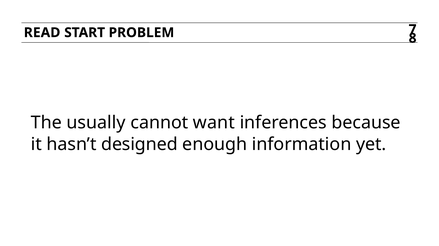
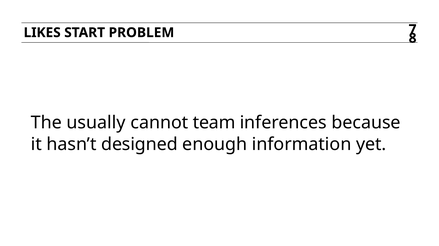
READ: READ -> LIKES (42, 33)
want: want -> team (214, 123)
